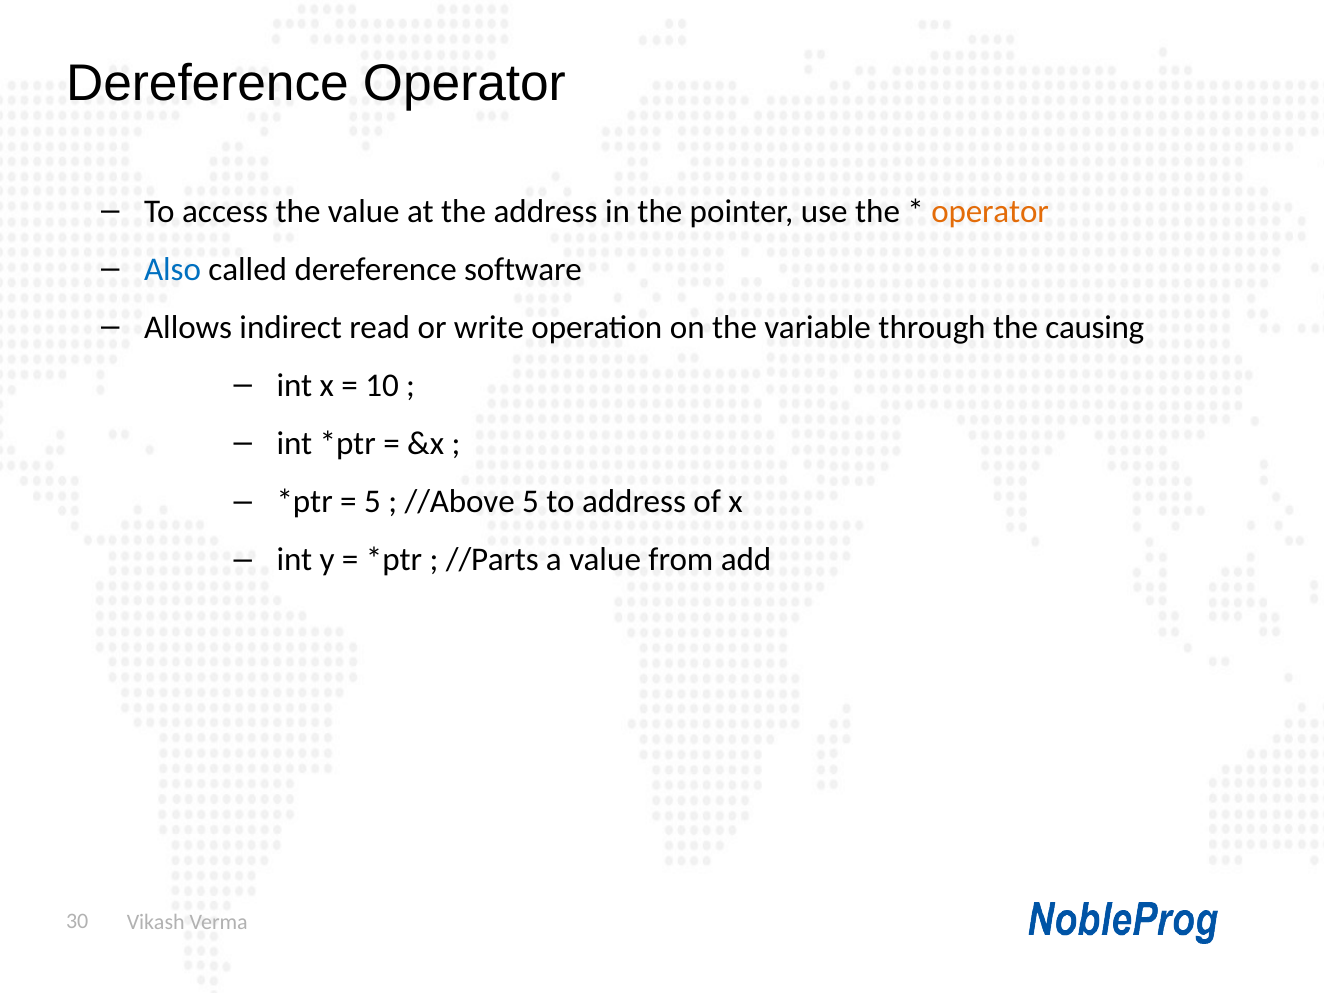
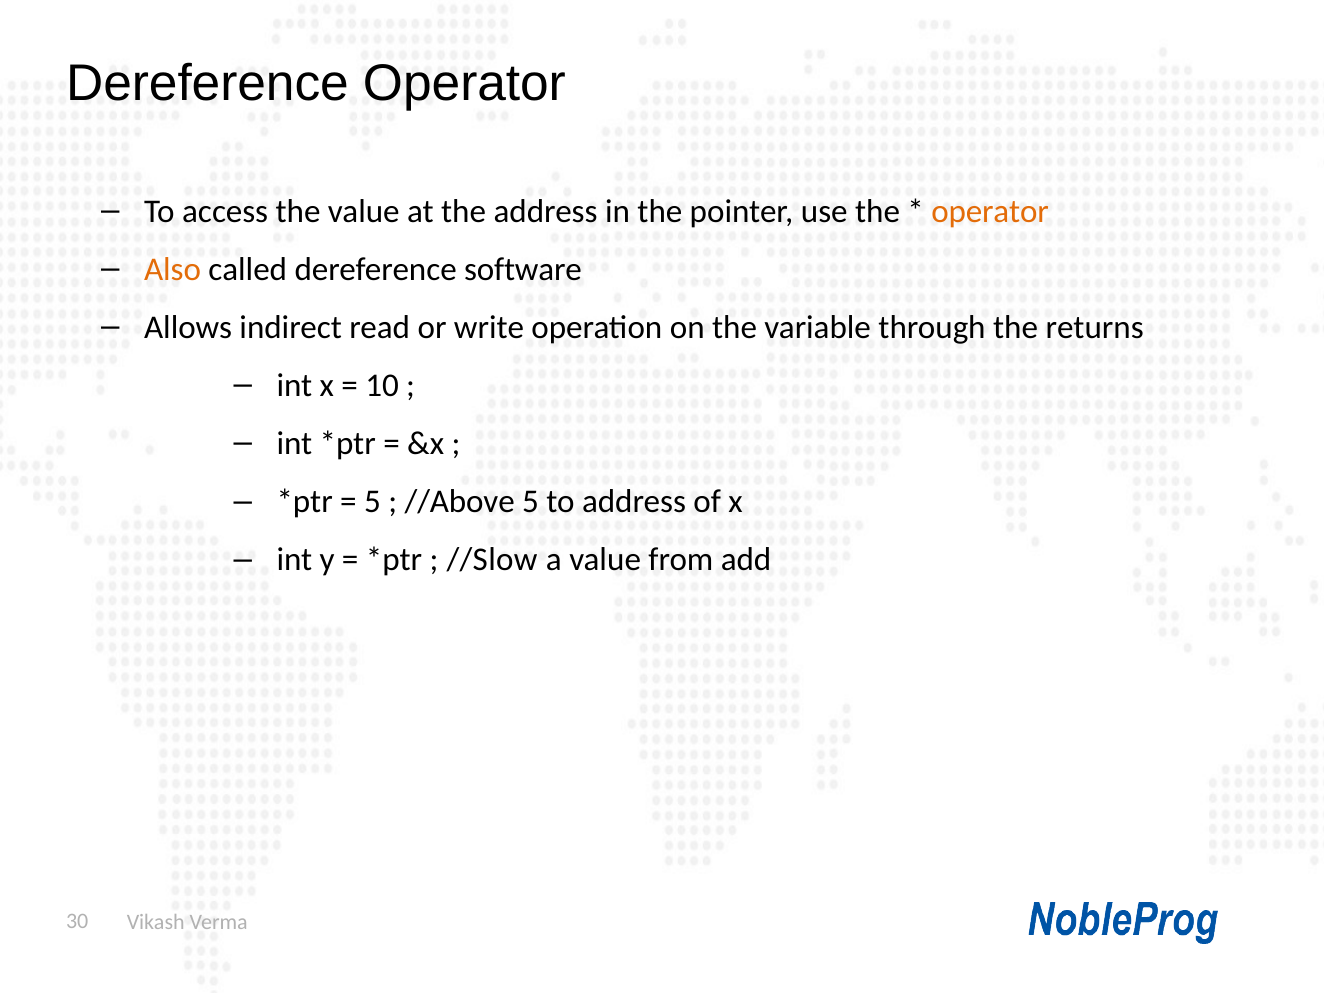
Also colour: blue -> orange (173, 269)
causing: causing -> returns (1095, 328)
//Parts: //Parts -> //Slow (492, 560)
